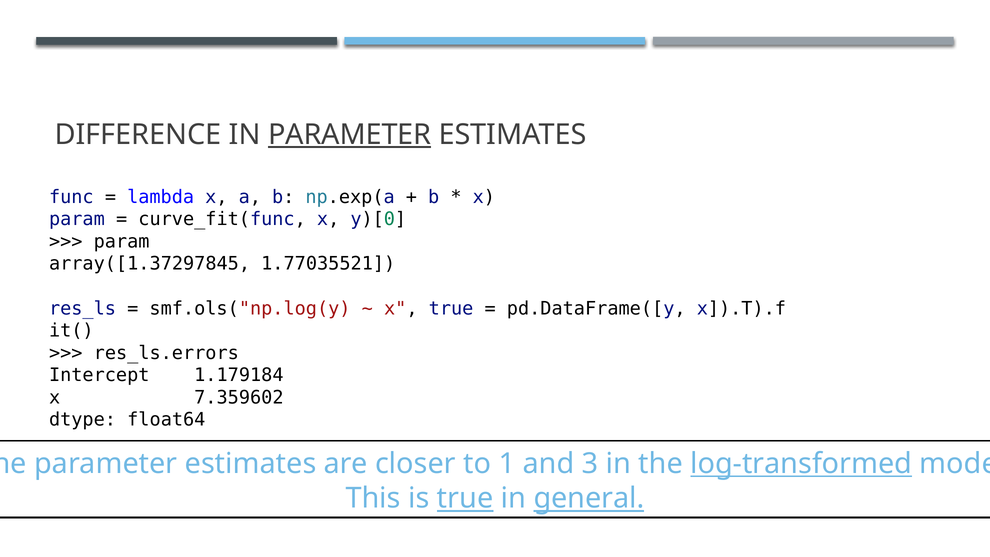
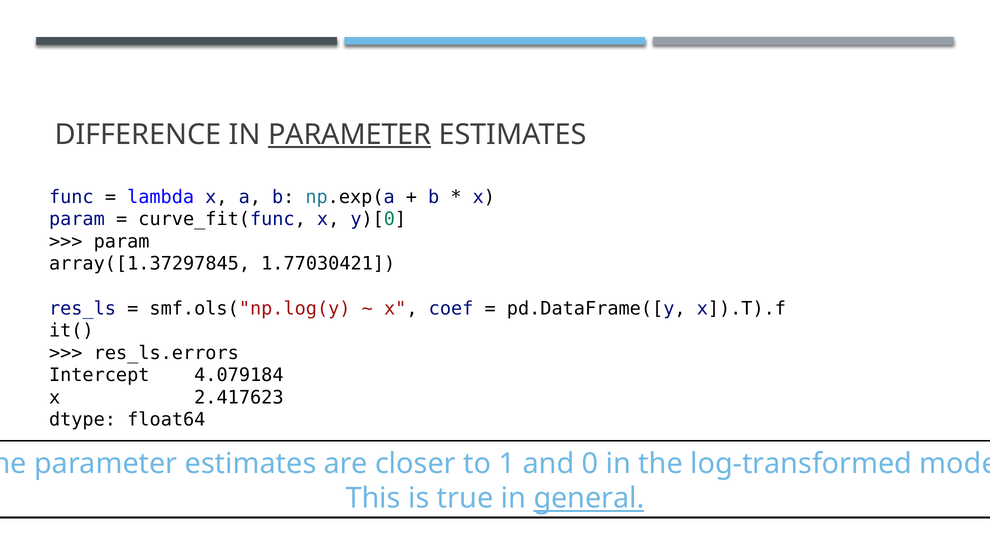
1.77035521: 1.77035521 -> 1.77030421 (328, 264)
x true: true -> coef (451, 308)
1.179184: 1.179184 -> 4.079184 (239, 375)
7.359602: 7.359602 -> 2.417623 (239, 397)
3: 3 -> 0 (590, 464)
log-transformed underline: present -> none (801, 464)
true underline: present -> none (465, 498)
